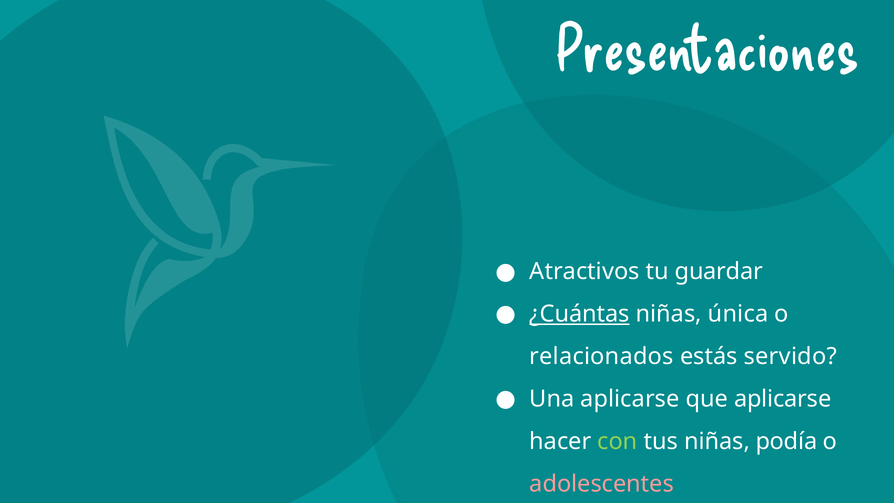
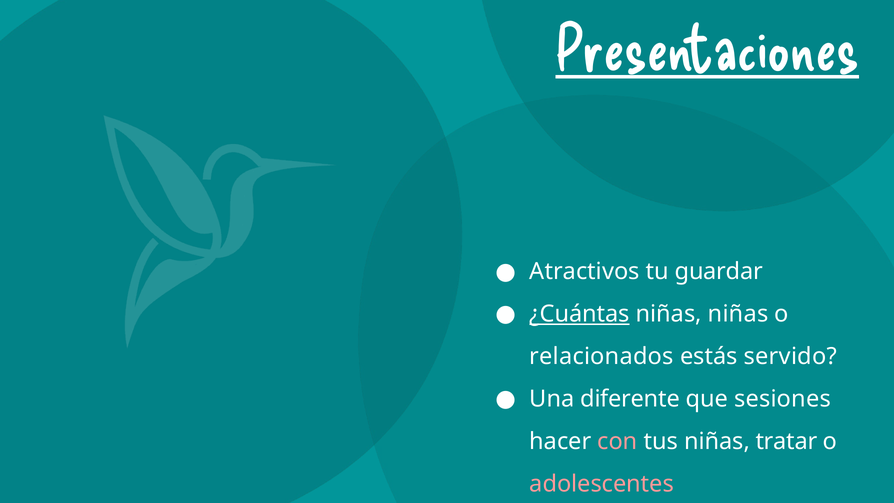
Presentaciones underline: none -> present (708, 50)
niñas única: única -> niñas (738, 314)
Una aplicarse: aplicarse -> diferente (630, 399)
que aplicarse: aplicarse -> sesiones (783, 399)
con colour: light green -> pink (618, 441)
podía: podía -> tratar (786, 441)
